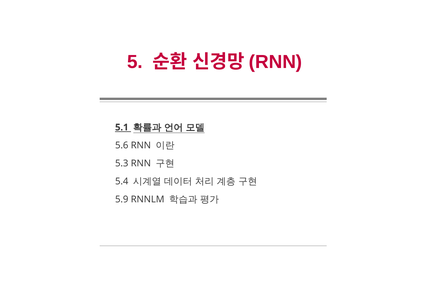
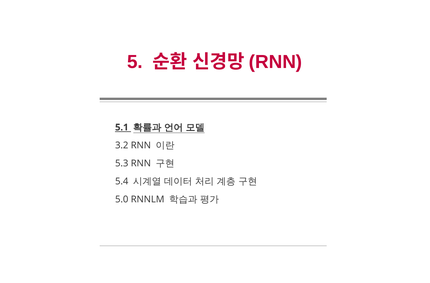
5.6: 5.6 -> 3.2 (122, 145)
5.9: 5.9 -> 5.0 (122, 199)
